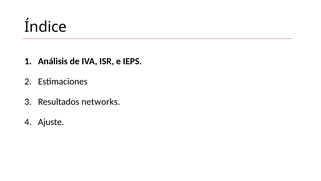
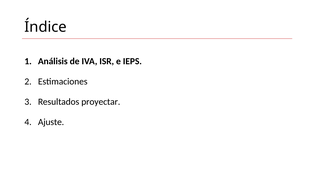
networks: networks -> proyectar (101, 102)
